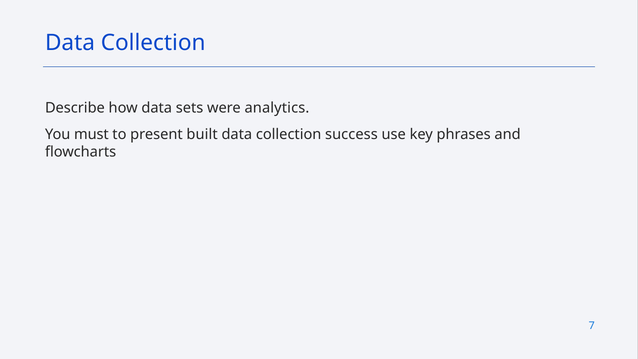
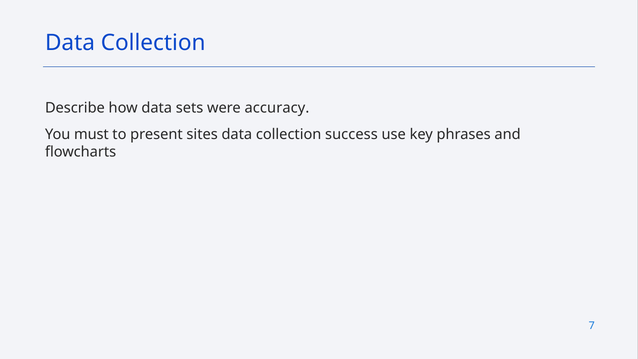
analytics: analytics -> accuracy (277, 108)
built: built -> sites (202, 135)
